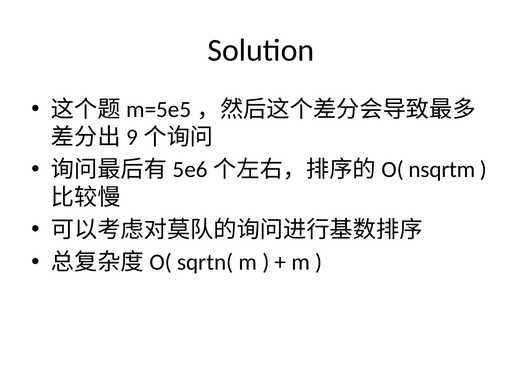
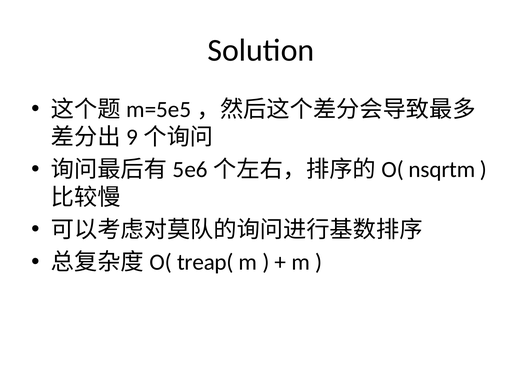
sqrtn(: sqrtn( -> treap( (205, 263)
